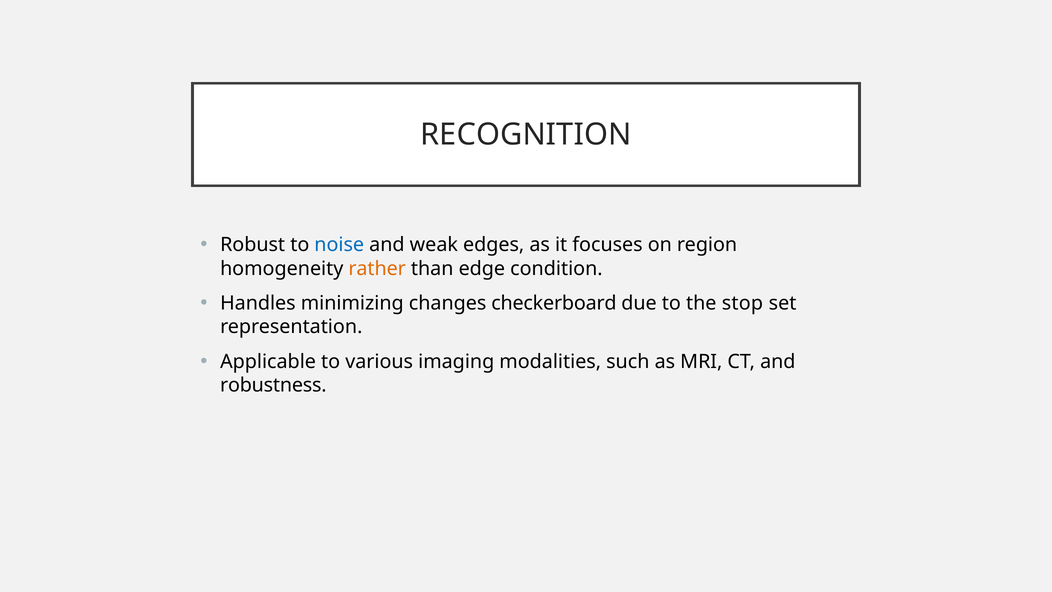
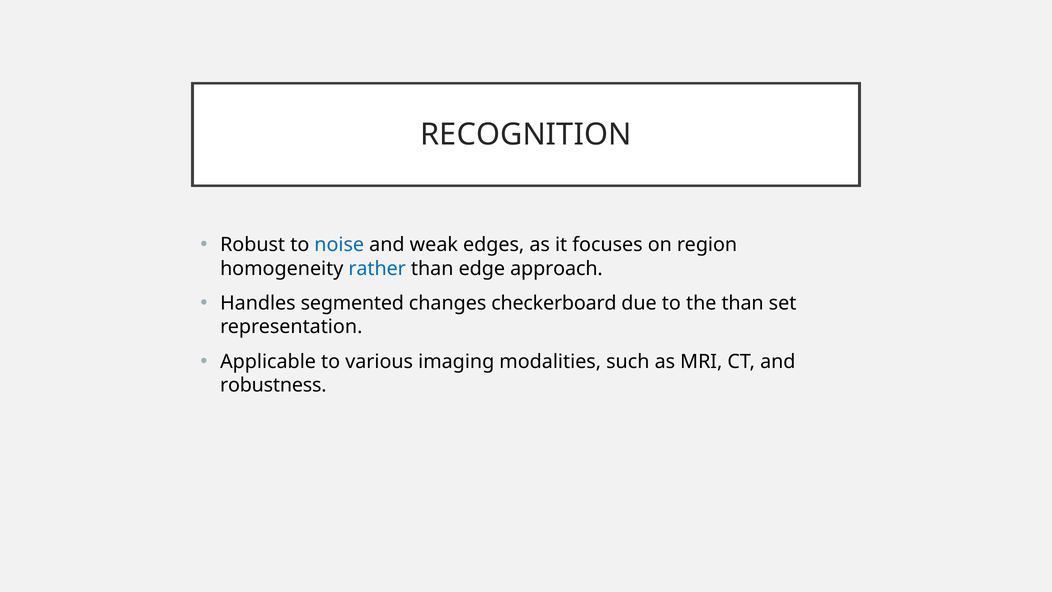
rather colour: orange -> blue (377, 268)
condition: condition -> approach (556, 268)
minimizing: minimizing -> segmented (352, 303)
the stop: stop -> than (743, 303)
